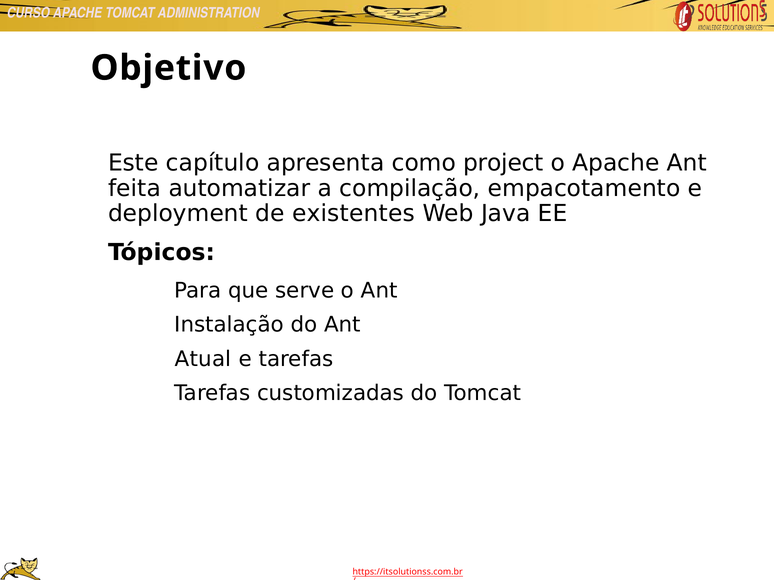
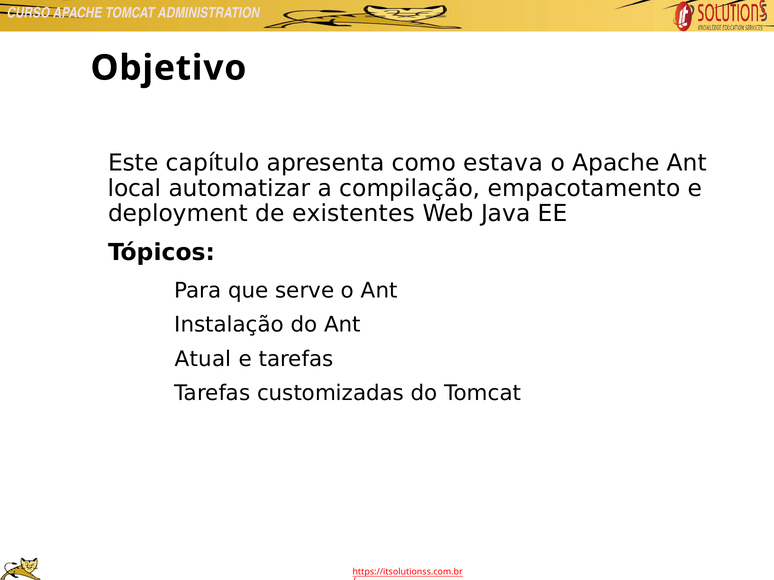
project: project -> estava (503, 163)
feita: feita -> local (135, 188)
